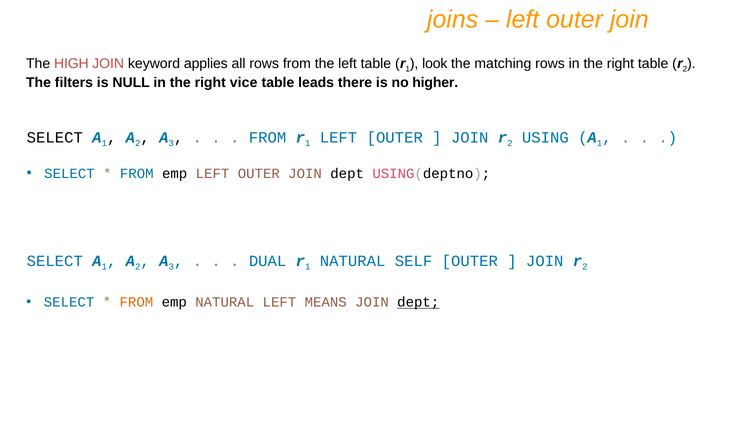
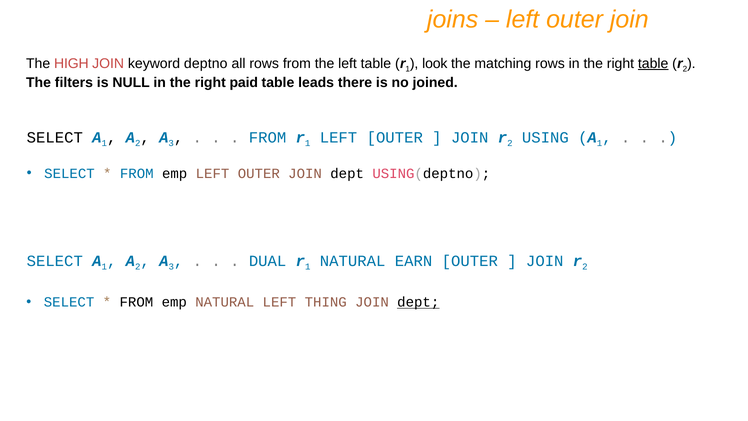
applies: applies -> deptno (206, 64)
table underline: none -> present (653, 64)
vice: vice -> paid (244, 83)
higher: higher -> joined (435, 83)
SELF: SELF -> EARN (414, 261)
FROM colour: orange -> black (136, 302)
MEANS: MEANS -> THING (326, 302)
